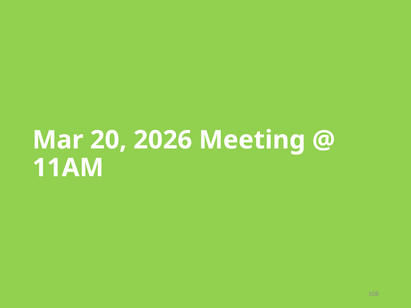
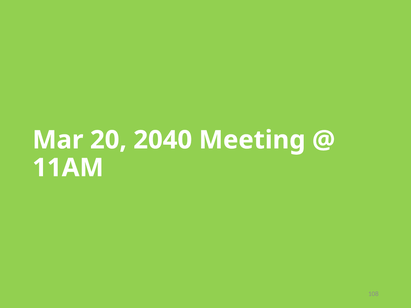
2026: 2026 -> 2040 (163, 140)
